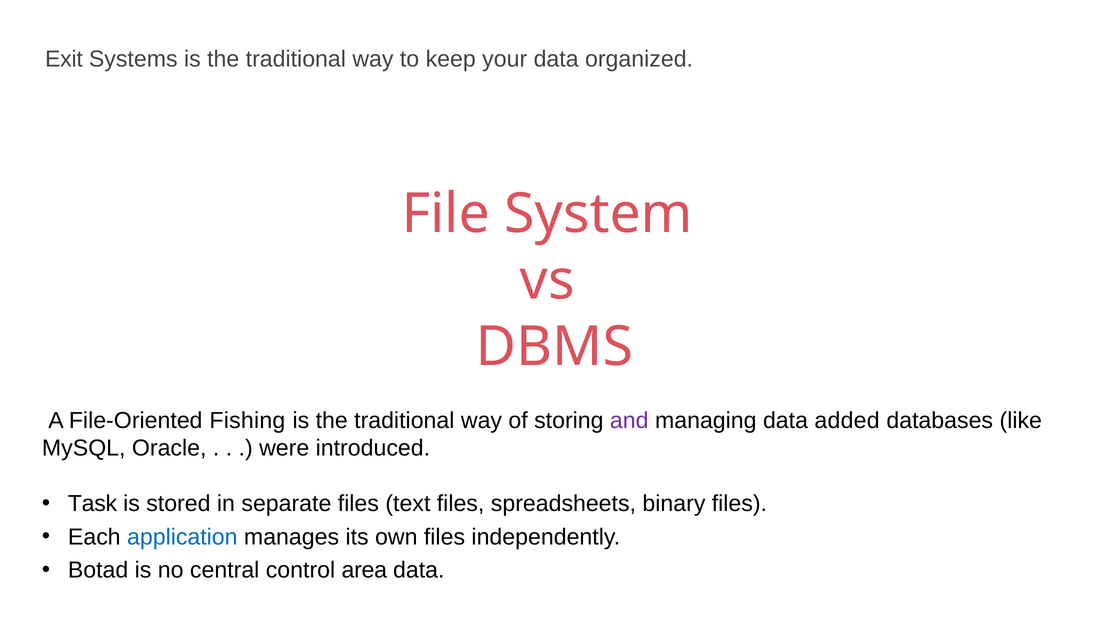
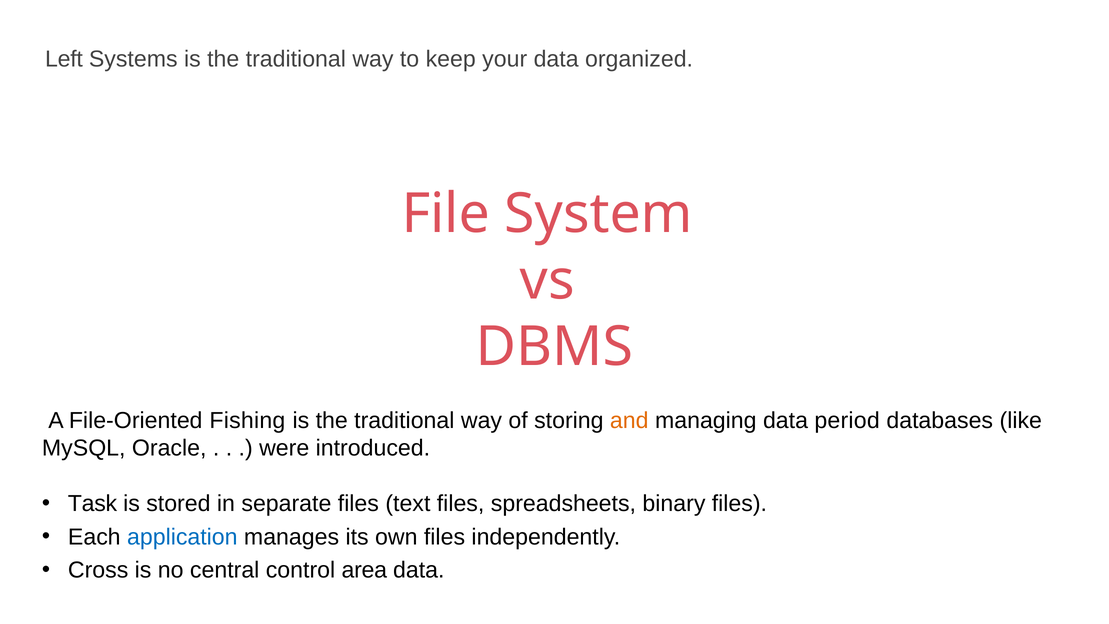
Exit: Exit -> Left (64, 59)
and colour: purple -> orange (629, 420)
added: added -> period (847, 420)
Botad: Botad -> Cross (98, 570)
